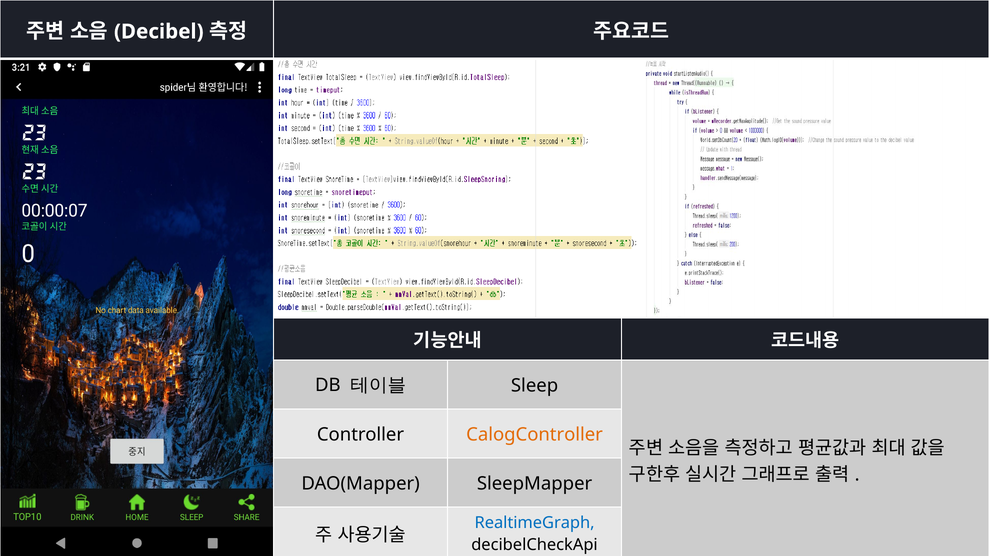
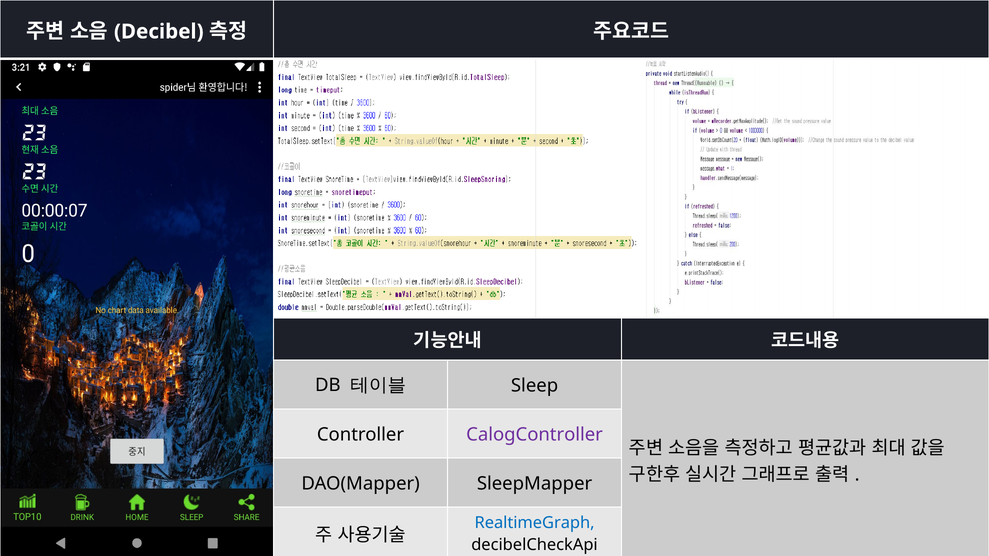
CalogController colour: orange -> purple (535, 435)
